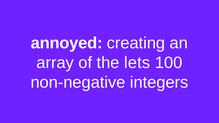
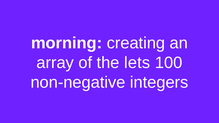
annoyed: annoyed -> morning (67, 43)
